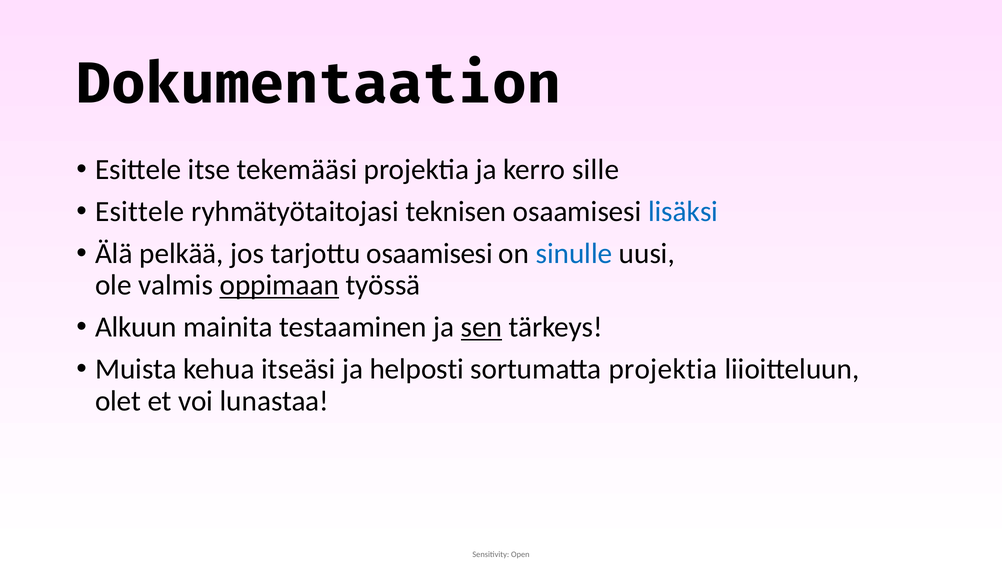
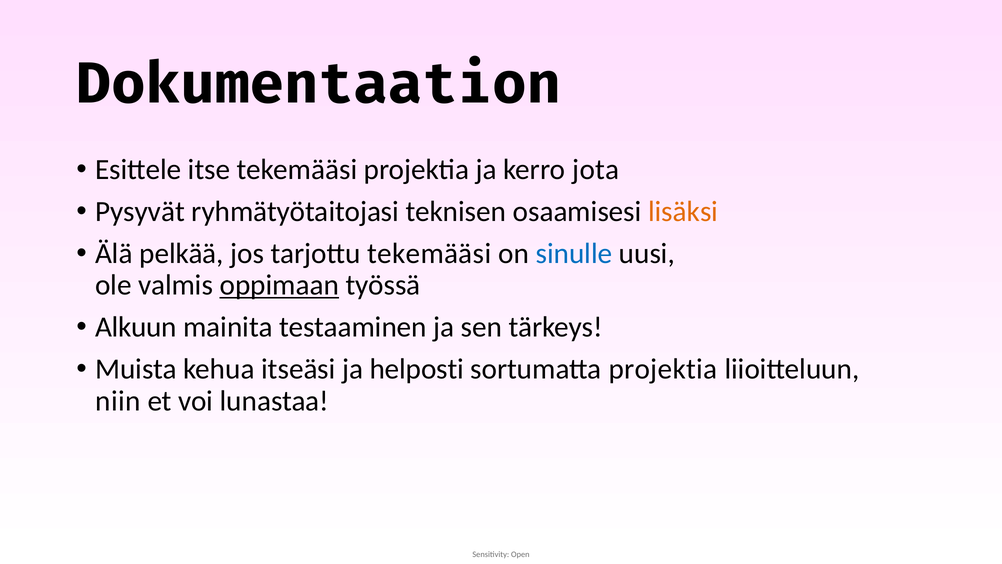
sille: sille -> jota (596, 169)
Esittele: Esittele -> Pysyvät (140, 211)
lisäksi colour: blue -> orange (683, 211)
tarjottu osaamisesi: osaamisesi -> tekemääsi (429, 253)
sen underline: present -> none (481, 327)
olet: olet -> niin (118, 401)
